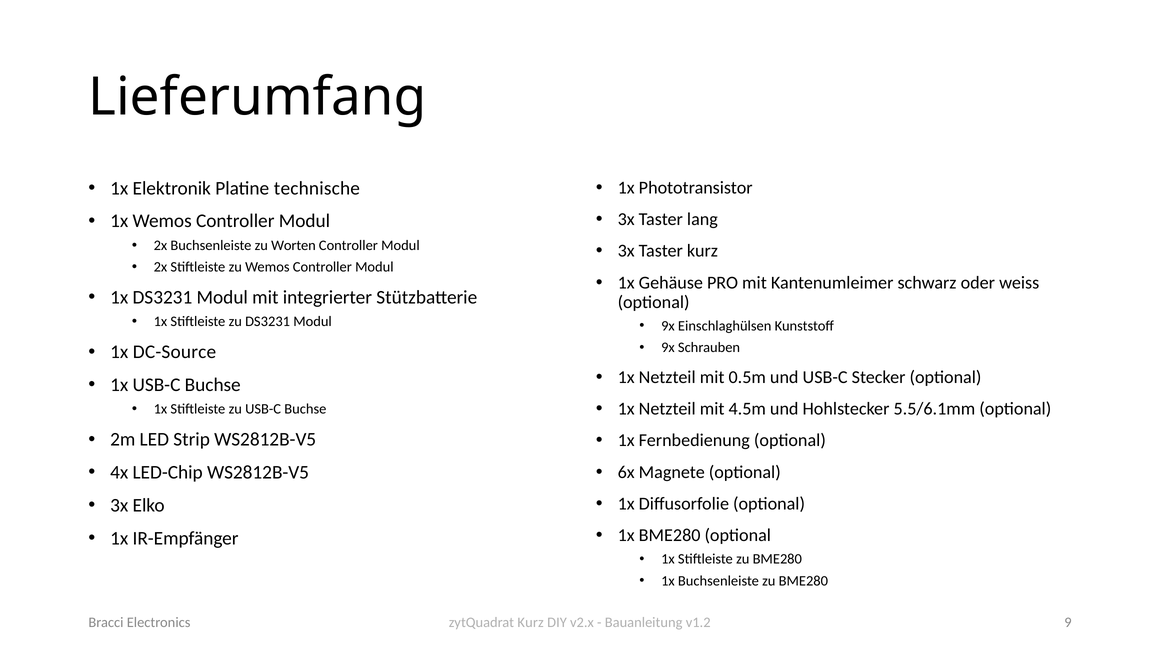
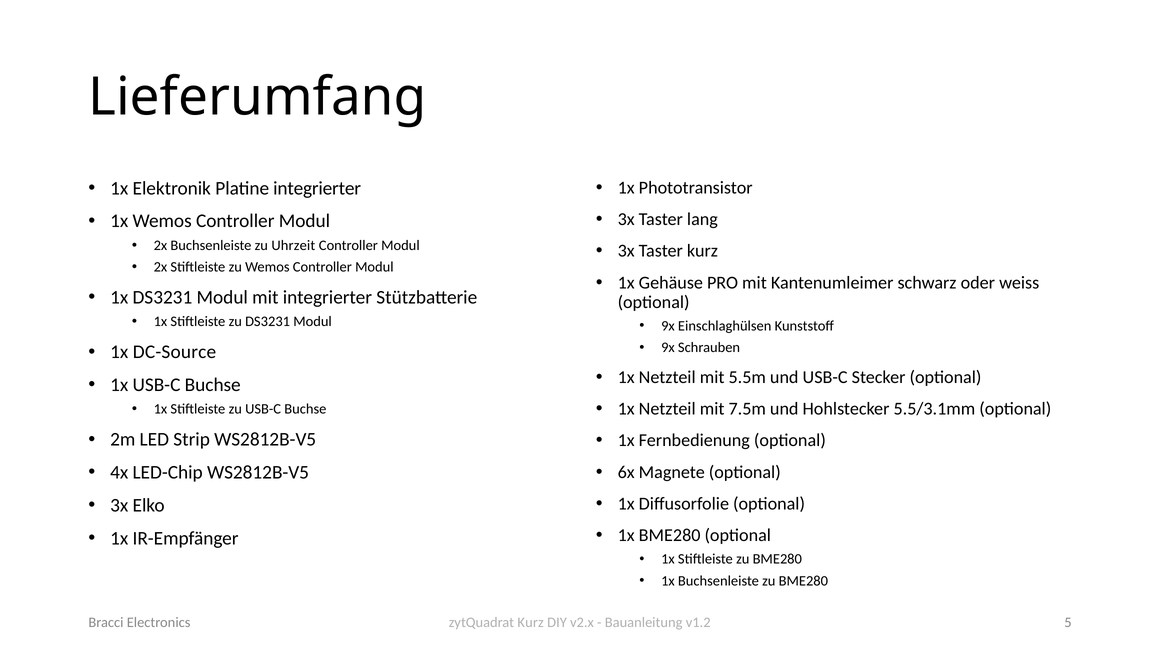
Platine technische: technische -> integrierter (317, 188)
Worten: Worten -> Uhrzeit (293, 246)
0.5m: 0.5m -> 5.5m (747, 377)
4.5m: 4.5m -> 7.5m (747, 409)
5.5/6.1mm: 5.5/6.1mm -> 5.5/3.1mm (934, 409)
9: 9 -> 5 (1068, 623)
